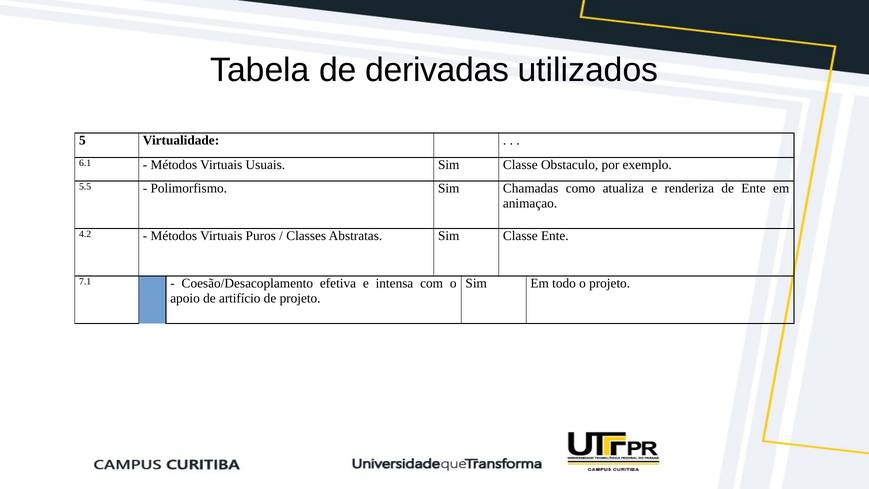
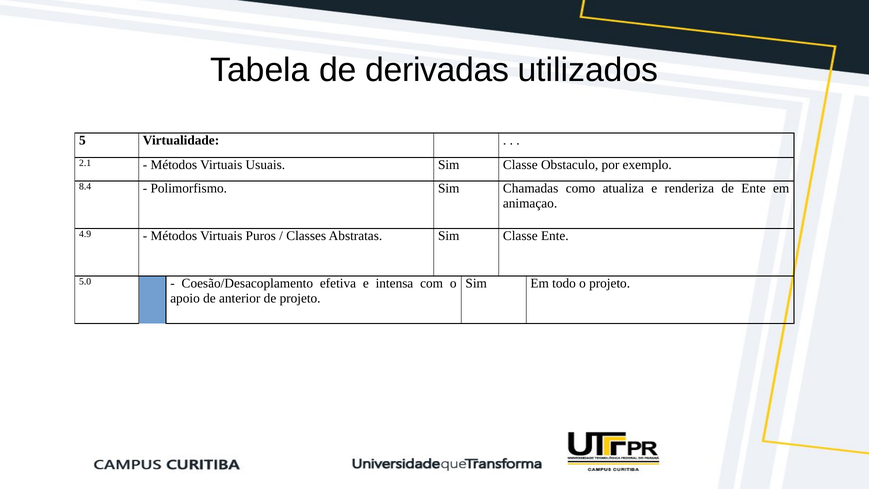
6.1: 6.1 -> 2.1 (85, 163)
5.5: 5.5 -> 8.4 (85, 187)
4.2: 4.2 -> 4.9 (85, 234)
7.1: 7.1 -> 5.0 (85, 281)
artifício: artifício -> anterior (240, 298)
